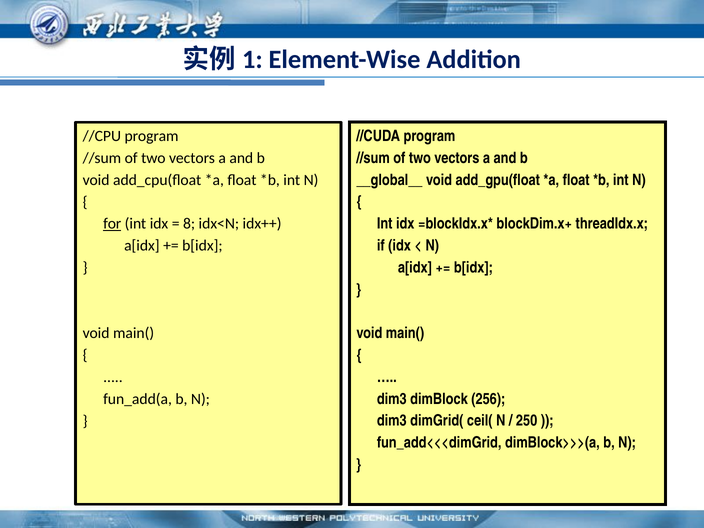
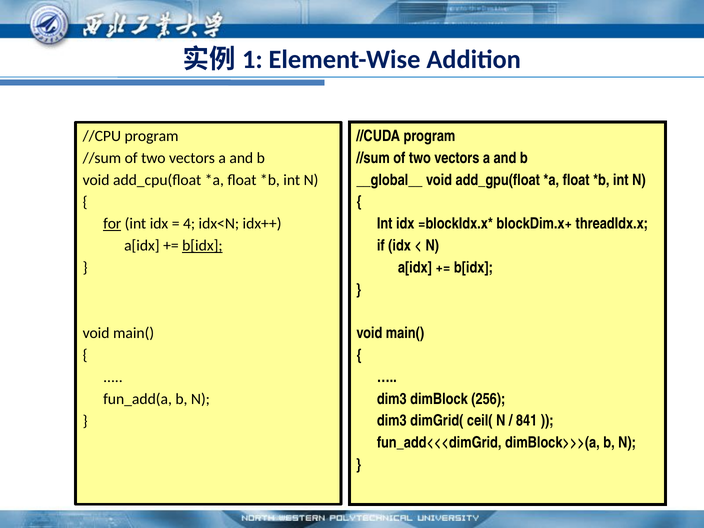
8: 8 -> 4 (189, 224)
b[idx underline: none -> present (202, 246)
250: 250 -> 841 (527, 421)
